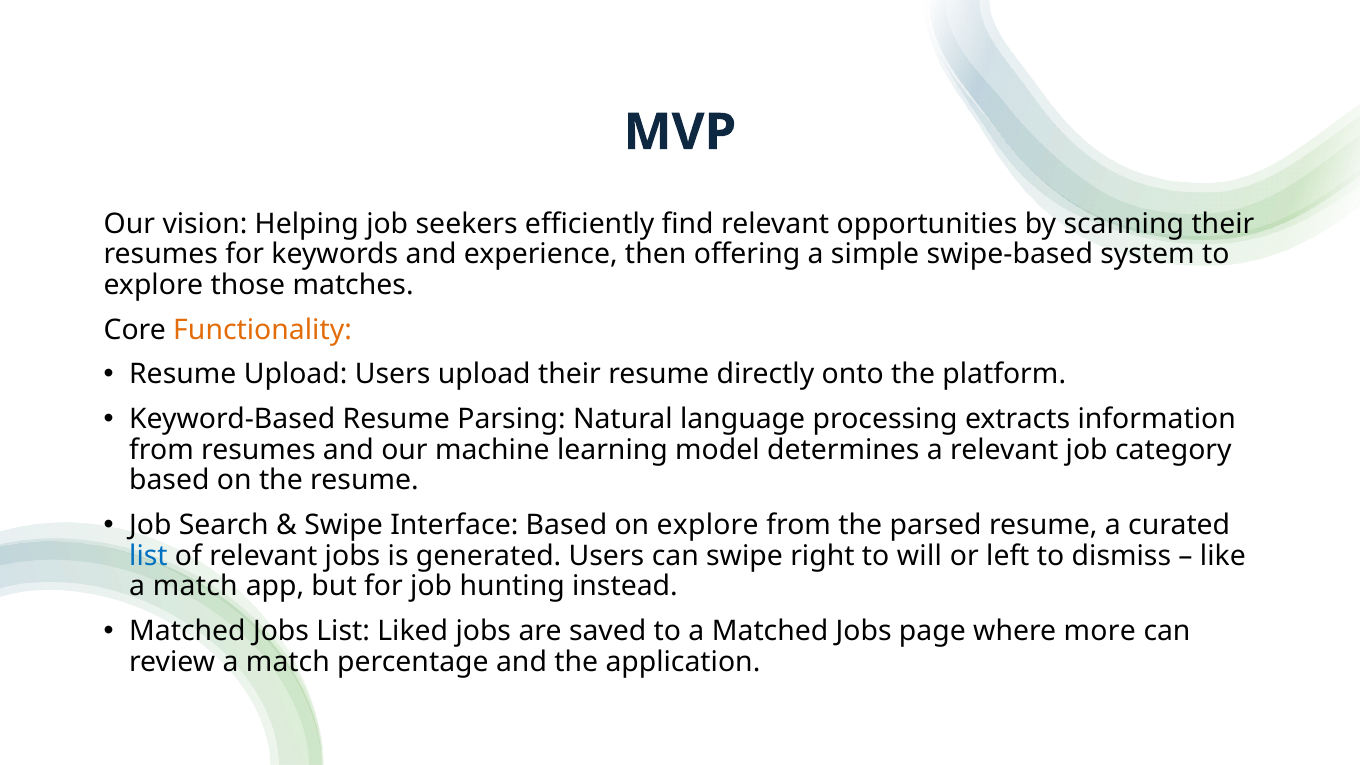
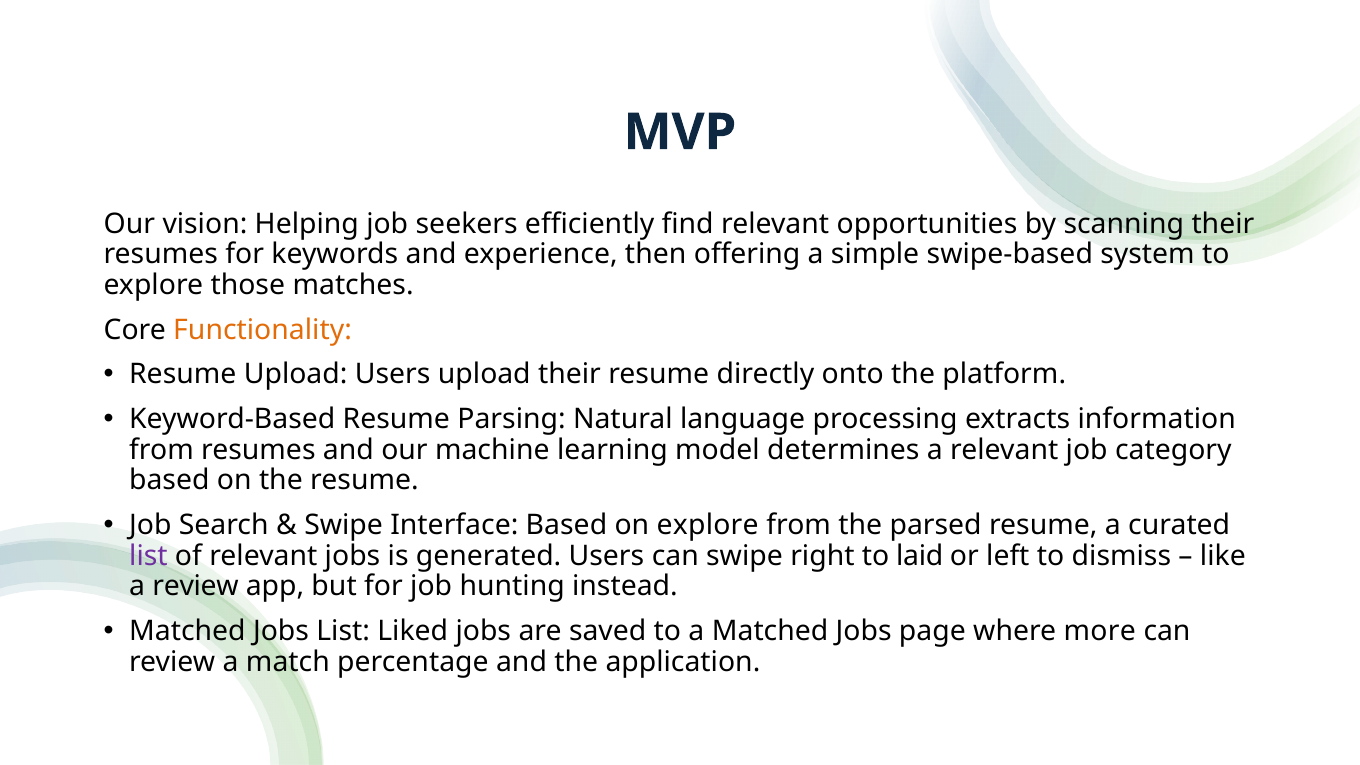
list colour: blue -> purple (148, 556)
will: will -> laid (920, 556)
match: match -> review (196, 587)
